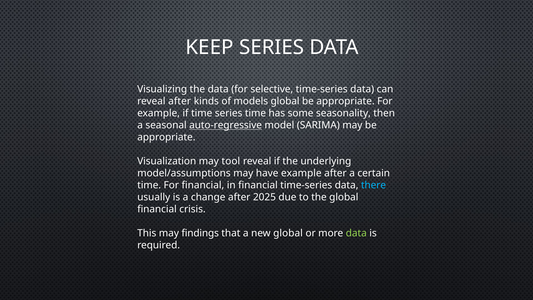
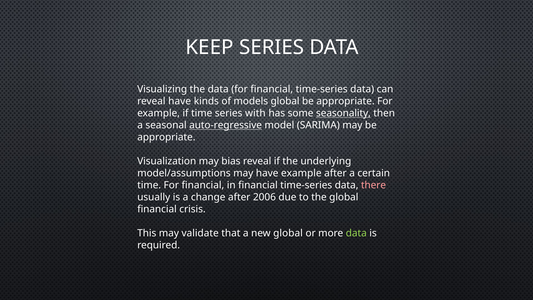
data for selective: selective -> financial (272, 89)
reveal after: after -> have (180, 101)
series time: time -> with (255, 113)
seasonality underline: none -> present (343, 113)
tool: tool -> bias (231, 161)
there colour: light blue -> pink (374, 185)
2025: 2025 -> 2006 (264, 197)
findings: findings -> validate (200, 233)
